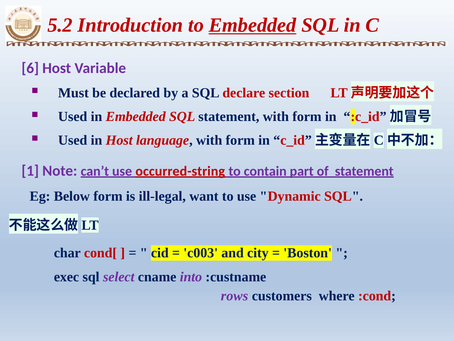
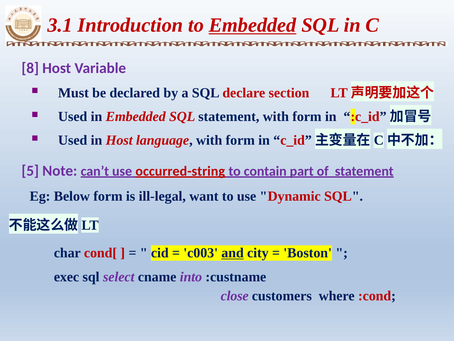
5.2: 5.2 -> 3.1 (60, 25)
6: 6 -> 8 (30, 68)
1: 1 -> 5 (30, 170)
and underline: none -> present (233, 253)
rows: rows -> close (235, 295)
